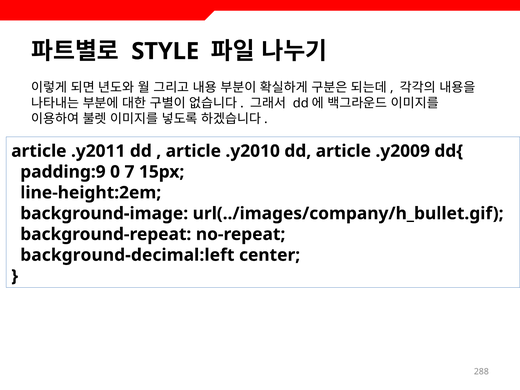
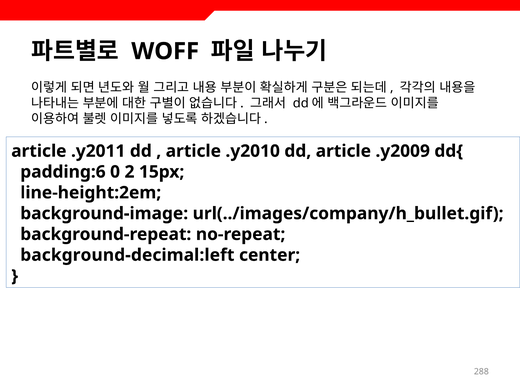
STYLE: STYLE -> WOFF (165, 51)
padding:9: padding:9 -> padding:6 (63, 172)
7: 7 -> 2 (130, 172)
